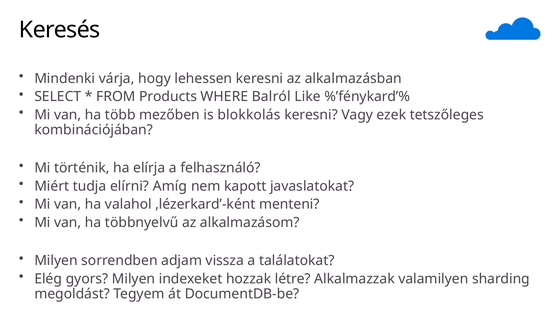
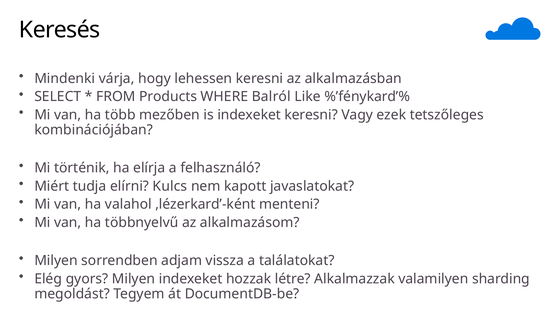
is blokkolás: blokkolás -> indexeket (249, 115)
Amíg: Amíg -> Kulcs (170, 186)
